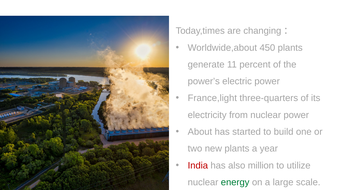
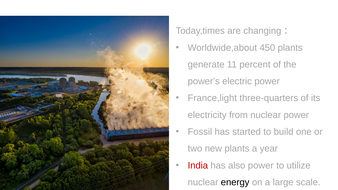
About: About -> Fossil (200, 132)
also million: million -> power (261, 166)
energy colour: green -> black (235, 182)
